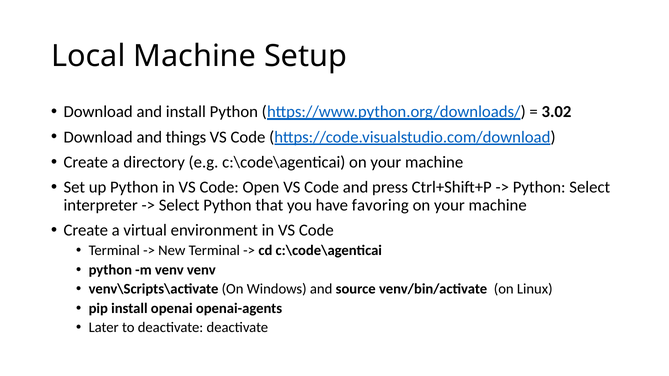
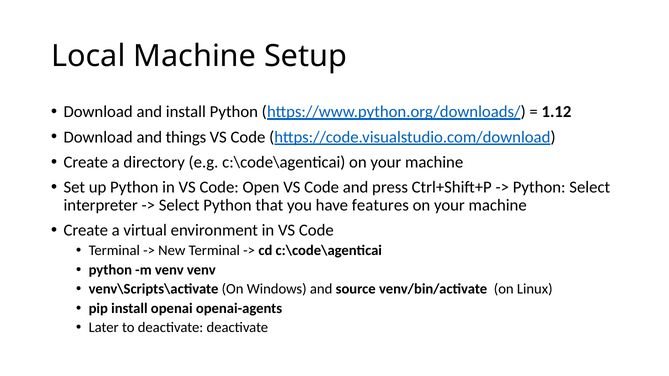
3.02: 3.02 -> 1.12 (556, 112)
favoring: favoring -> features (380, 205)
